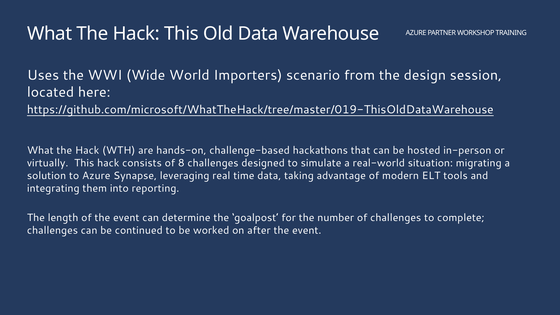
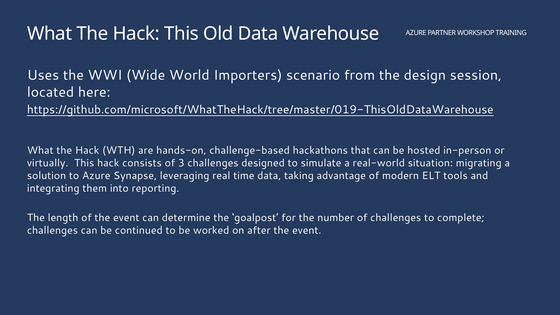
8: 8 -> 3 (181, 163)
